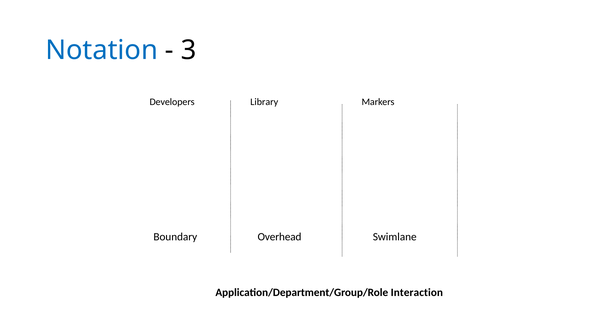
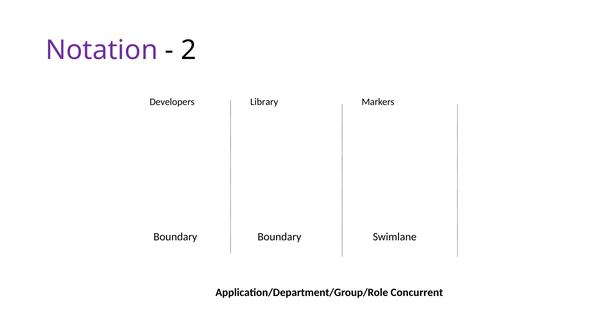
Notation colour: blue -> purple (102, 50)
3: 3 -> 2 (189, 50)
Overhead: Overhead -> Boundary (279, 237)
Interaction: Interaction -> Concurrent (417, 292)
